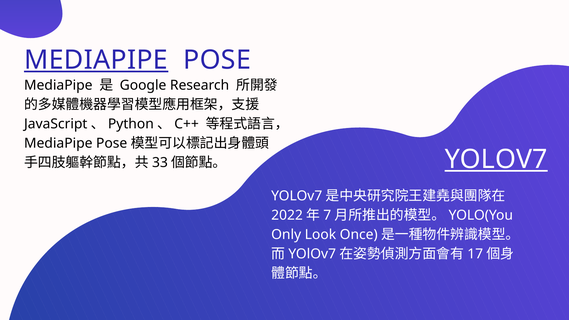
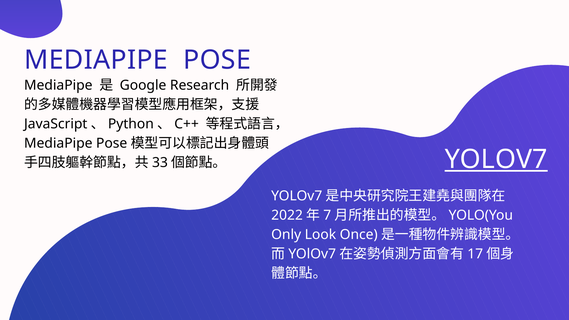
MEDIAPIPE underline: present -> none (96, 60)
